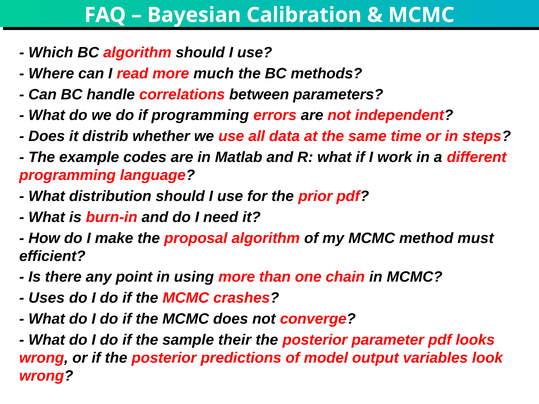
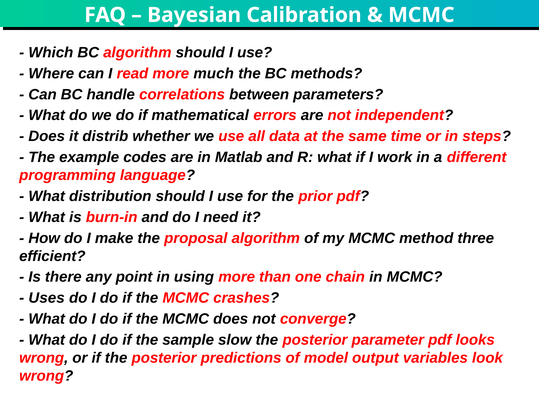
if programming: programming -> mathematical (200, 115)
must: must -> three (476, 238)
their: their -> slow (235, 340)
